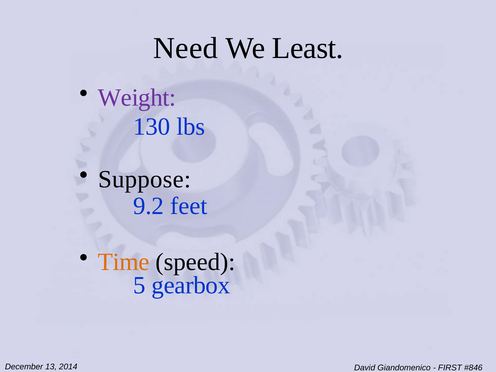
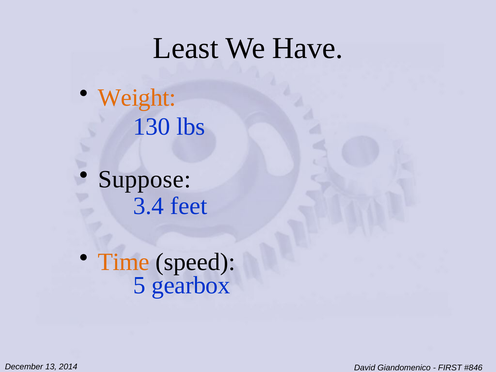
Need: Need -> Least (186, 48)
Least: Least -> Have (308, 48)
Weight colour: purple -> orange (137, 98)
9.2: 9.2 -> 3.4 (149, 206)
